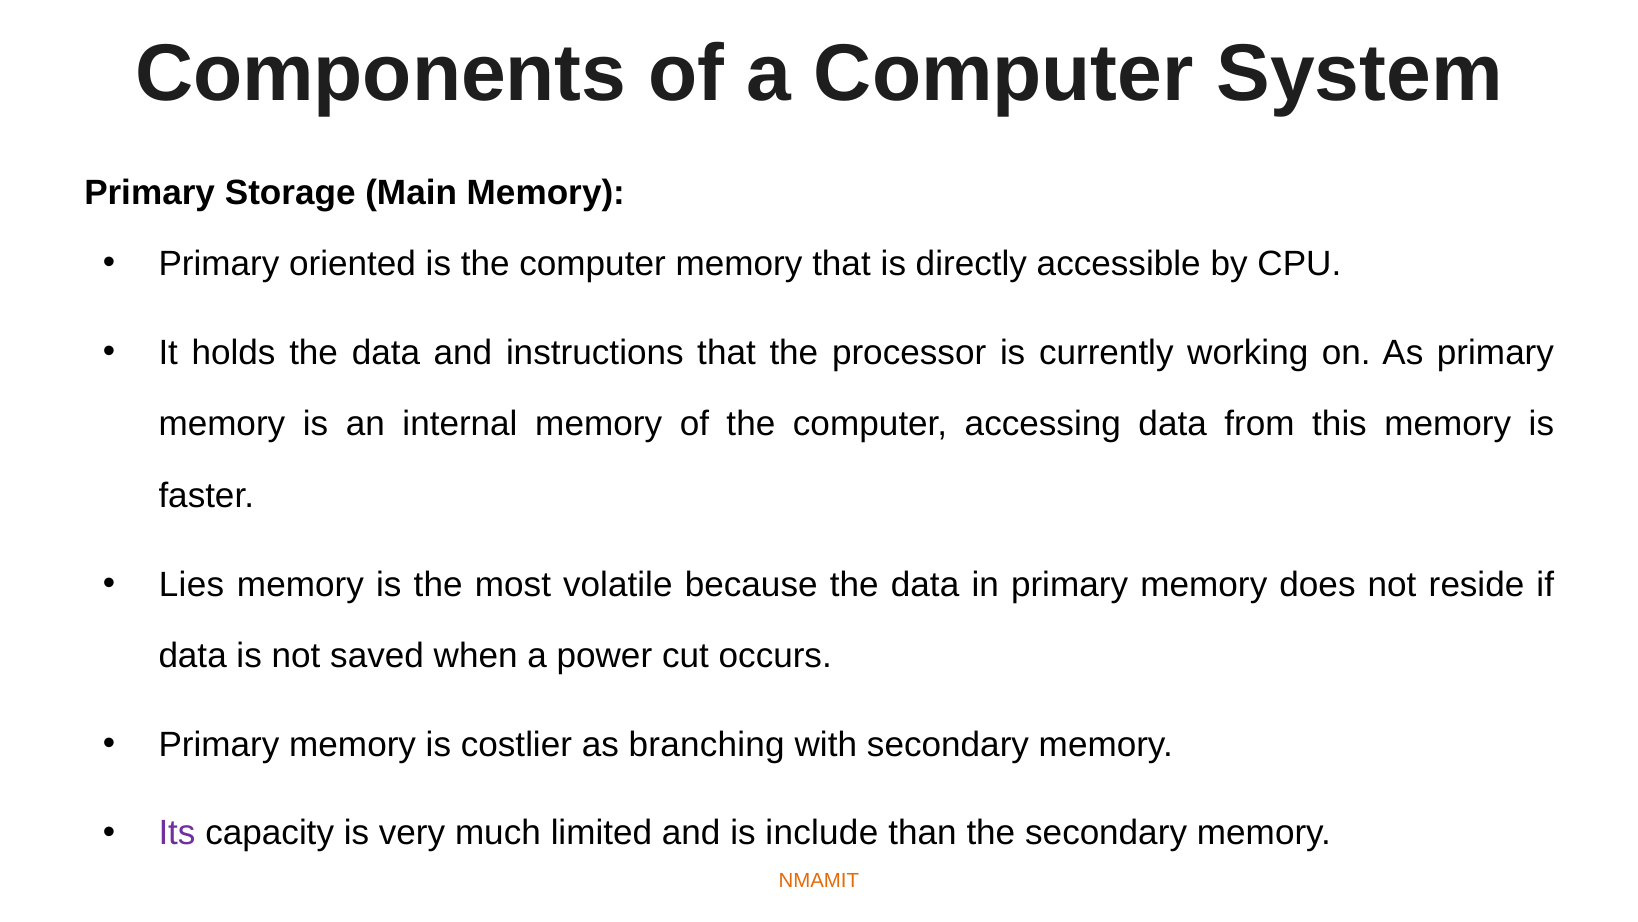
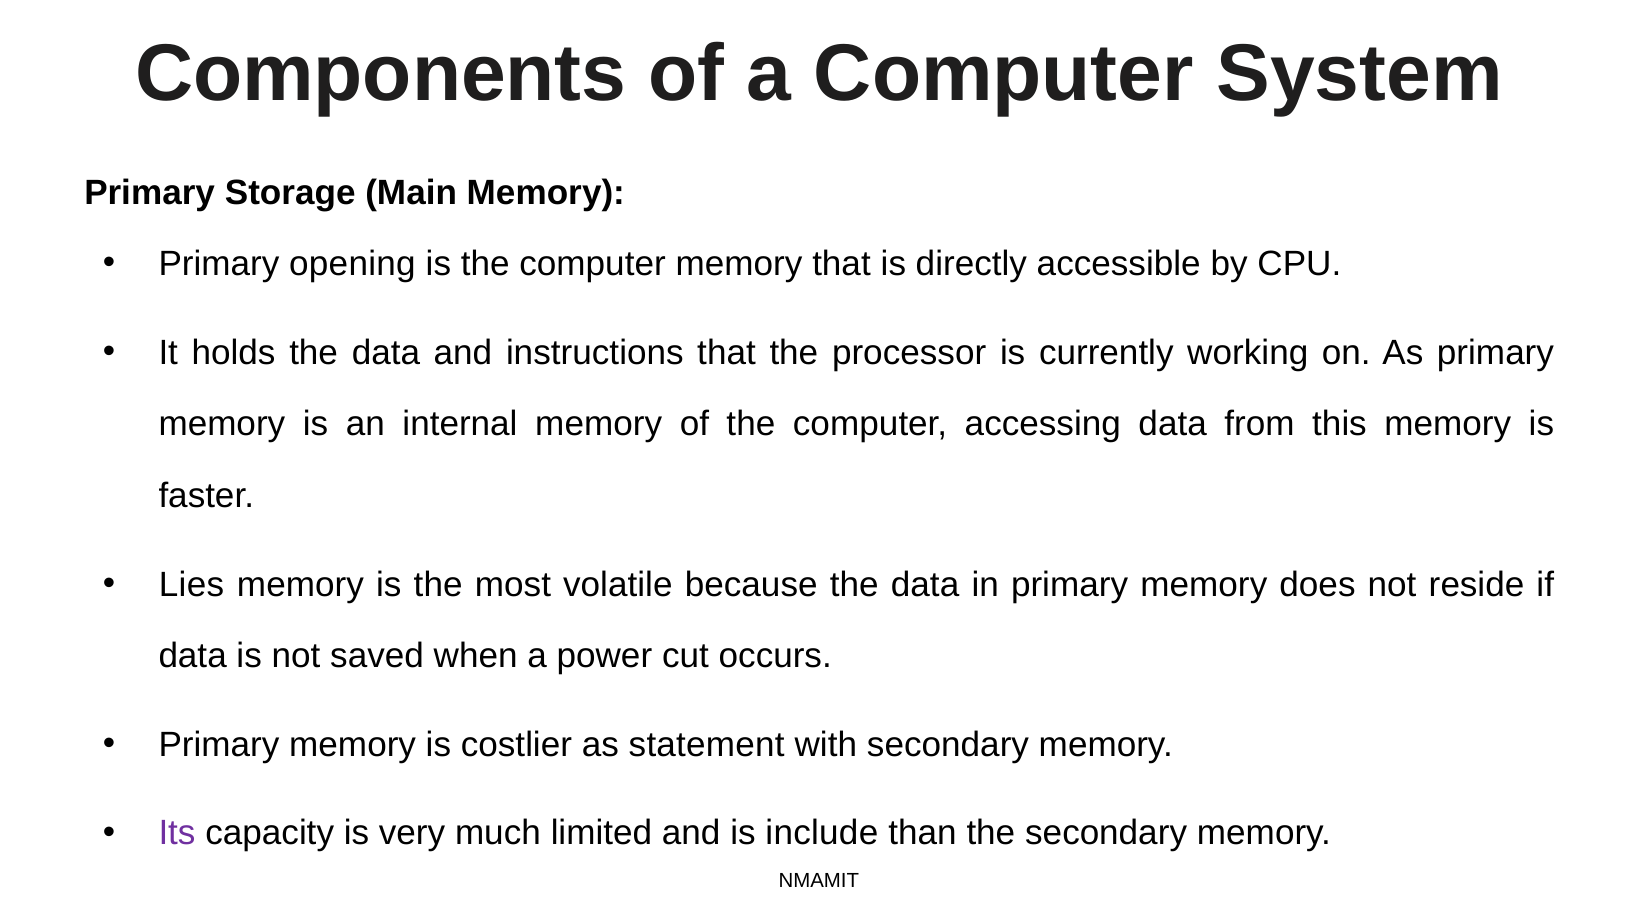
oriented: oriented -> opening (352, 264)
branching: branching -> statement (707, 745)
NMAMIT colour: orange -> black (819, 881)
